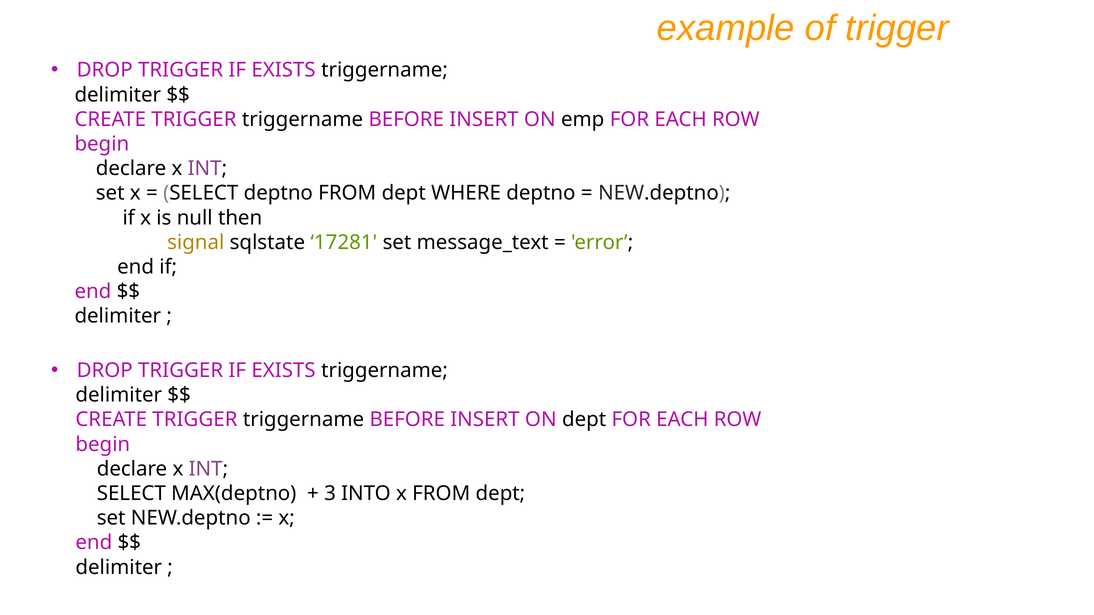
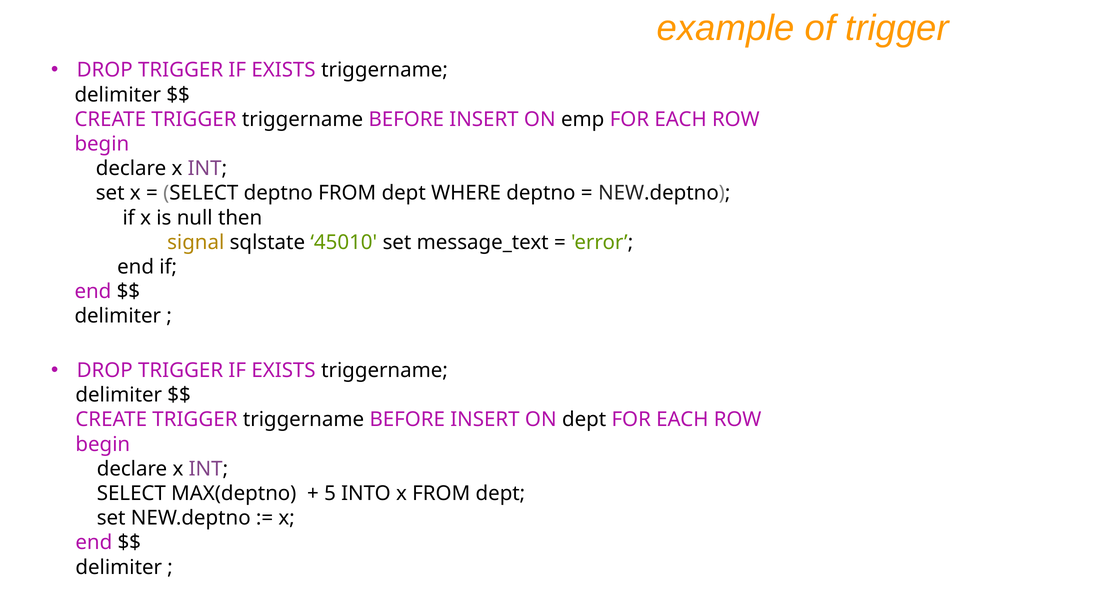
17281: 17281 -> 45010 (344, 243)
3: 3 -> 5 (330, 494)
